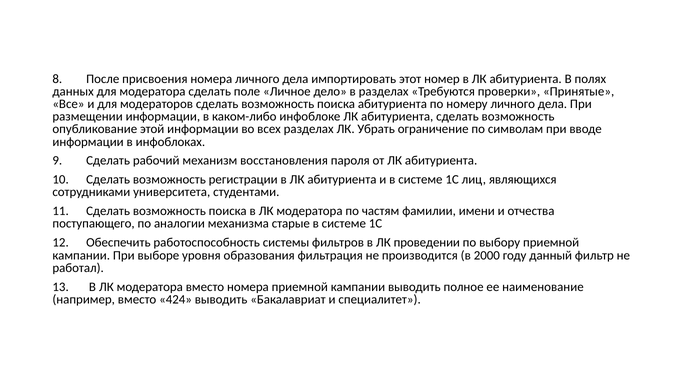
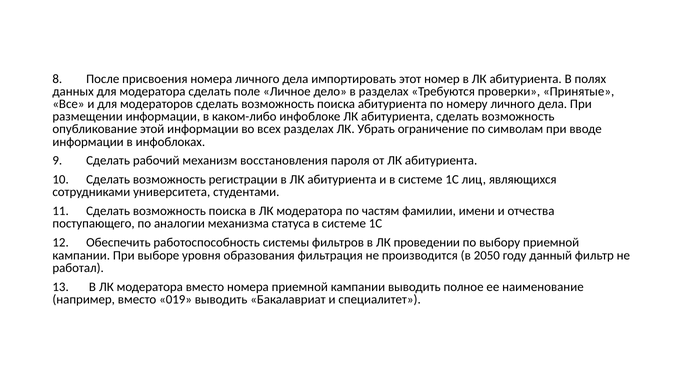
старые: старые -> статуса (291, 224)
2000: 2000 -> 2050 (487, 255)
424: 424 -> 019 (176, 299)
